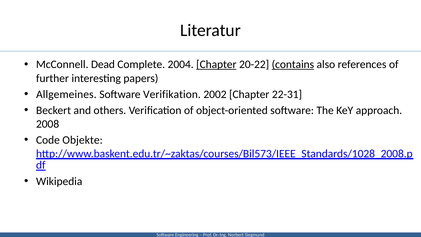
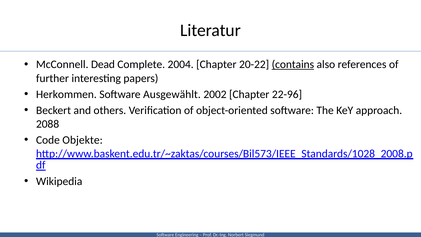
Chapter underline: present -> none (216, 64)
Allgemeines: Allgemeines -> Herkommen (66, 94)
Verifikation: Verifikation -> Ausgewählt (172, 94)
22-31: 22-31 -> 22-96 (287, 94)
2008: 2008 -> 2088 (48, 124)
